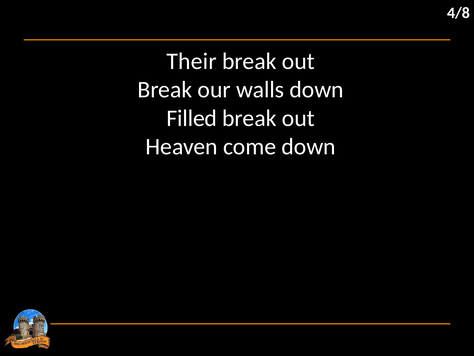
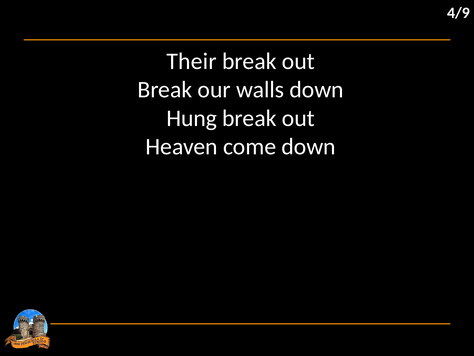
4/8: 4/8 -> 4/9 (458, 13)
Filled: Filled -> Hung (192, 118)
